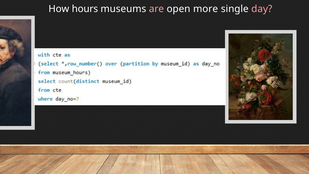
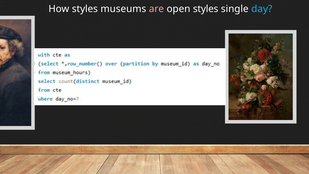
How hours: hours -> styles (85, 9)
open more: more -> styles (206, 9)
day colour: pink -> light blue (262, 9)
